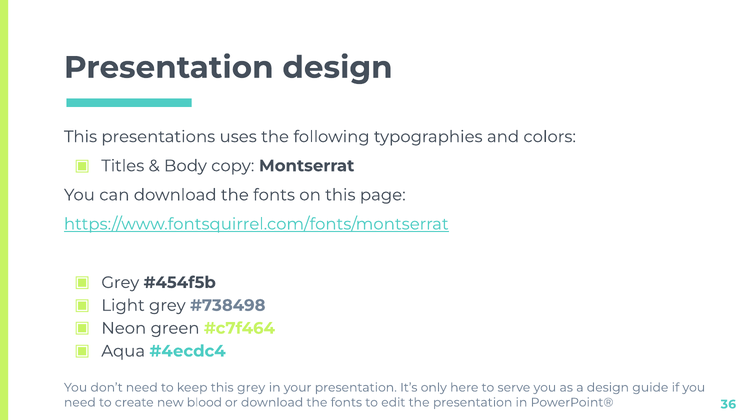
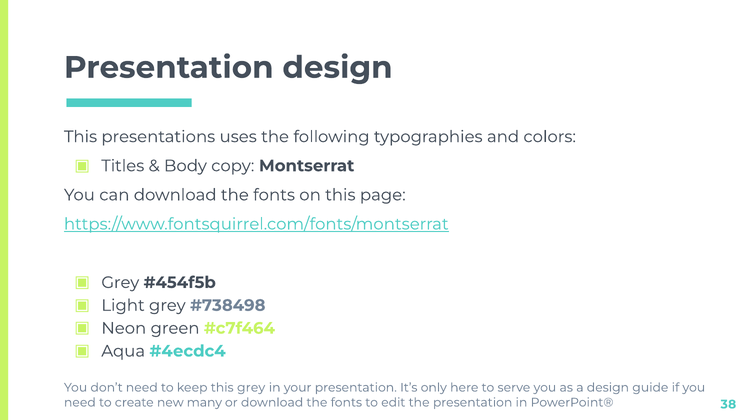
blood: blood -> many (204, 403)
36: 36 -> 38 (728, 405)
